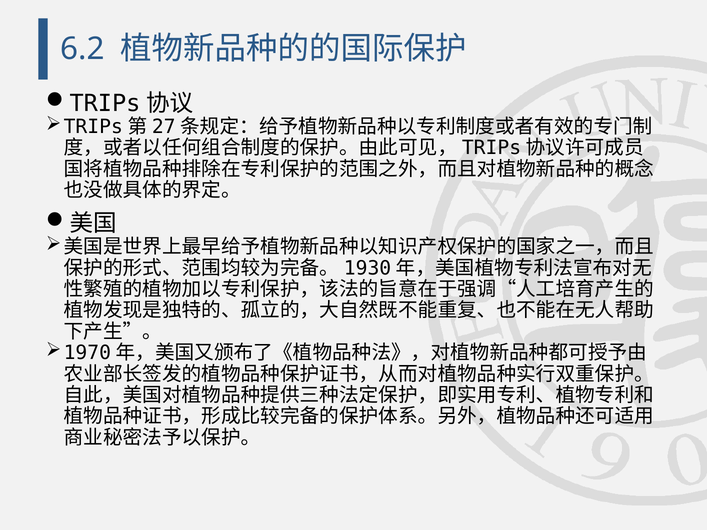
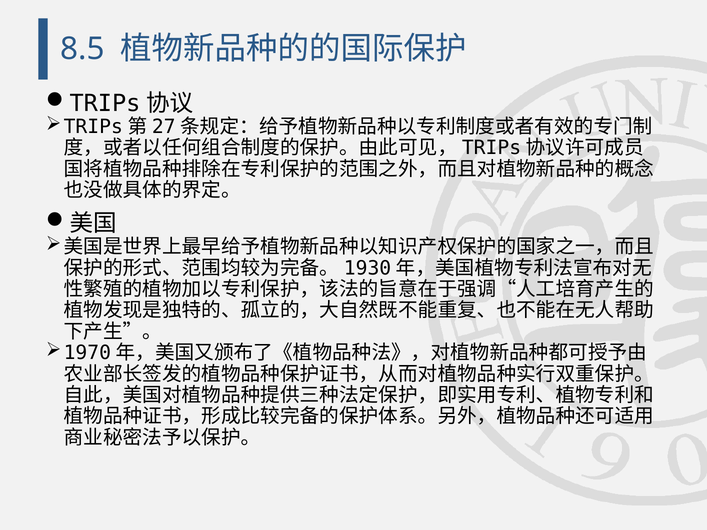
6.2: 6.2 -> 8.5 (83, 49)
